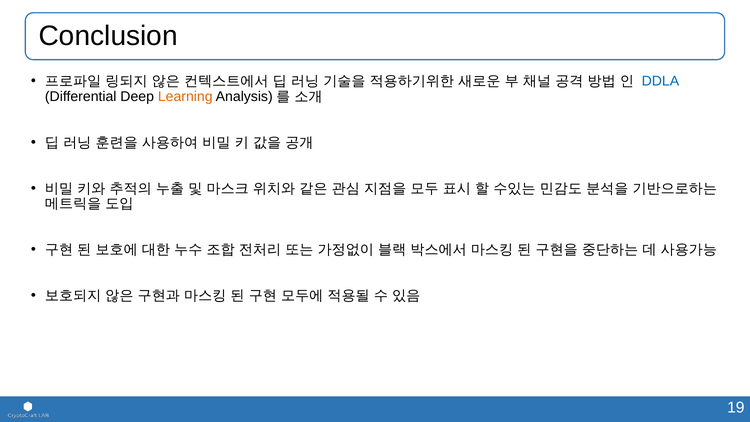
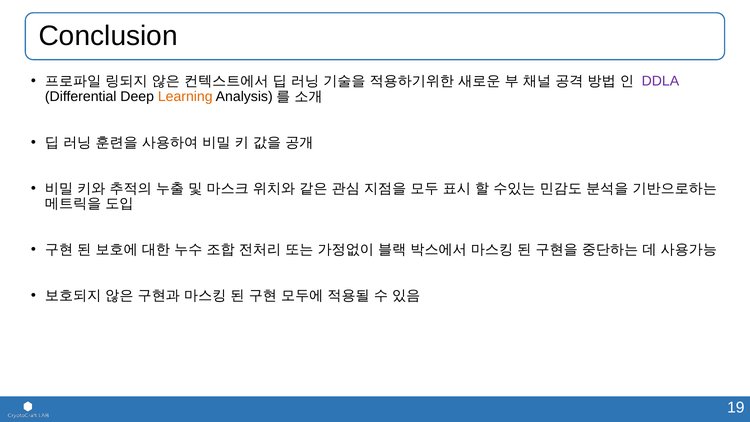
DDLA colour: blue -> purple (660, 81)
